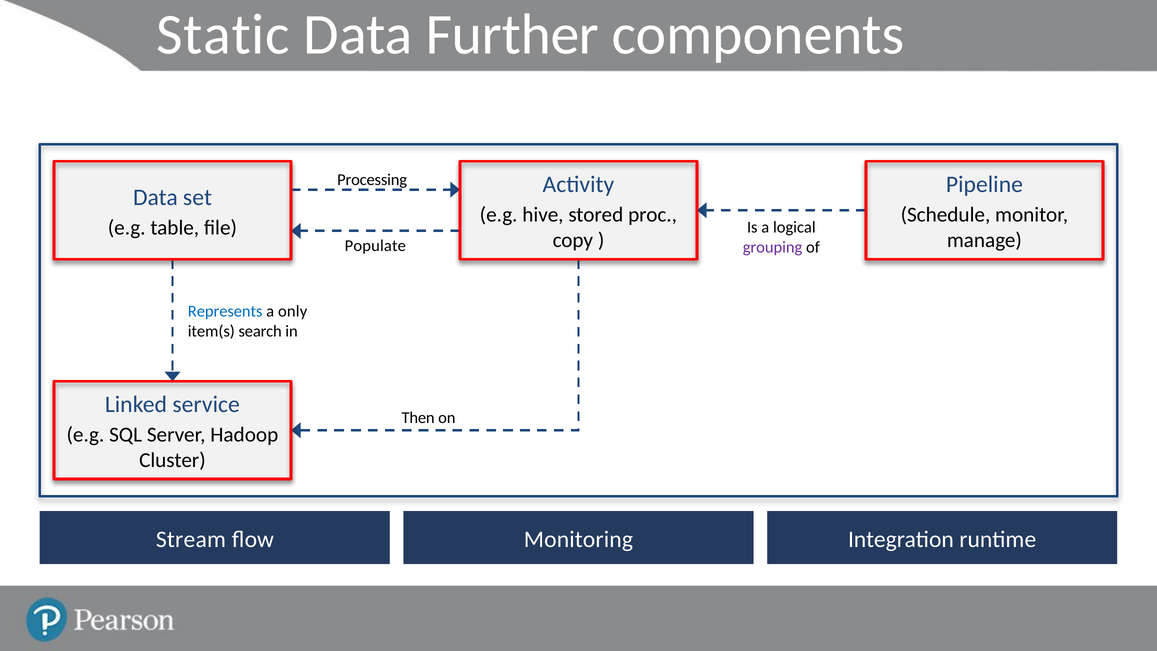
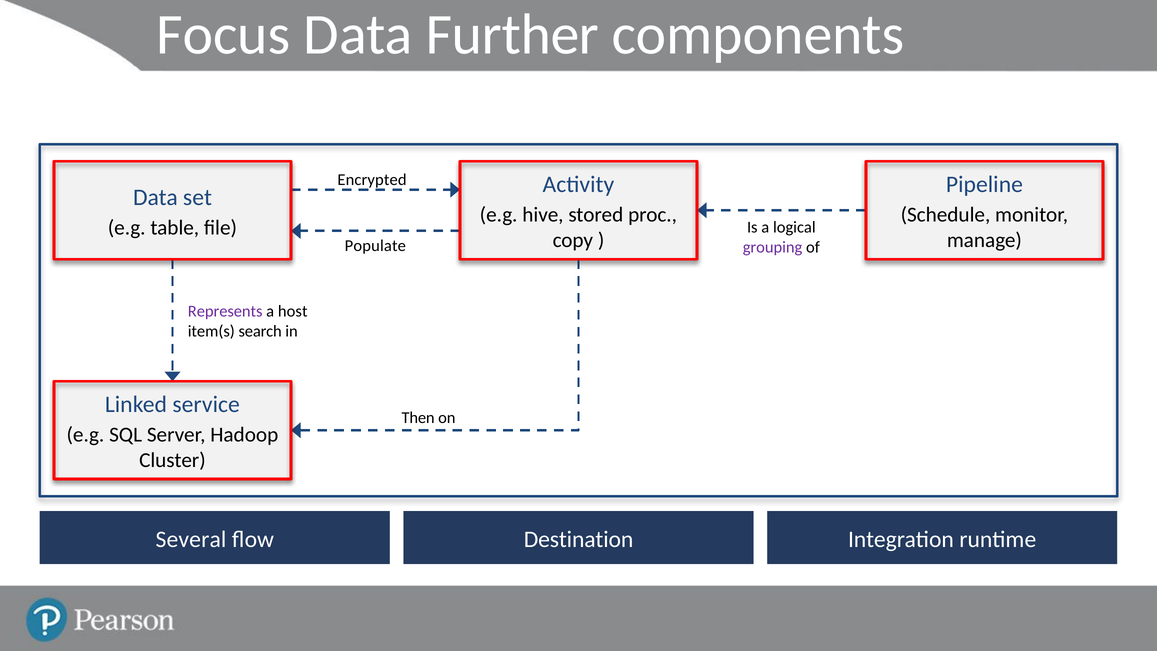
Static: Static -> Focus (223, 34)
Processing: Processing -> Encrypted (372, 180)
Represents colour: blue -> purple (225, 311)
only: only -> host (293, 311)
Stream: Stream -> Several (191, 539)
Monitoring: Monitoring -> Destination (579, 539)
